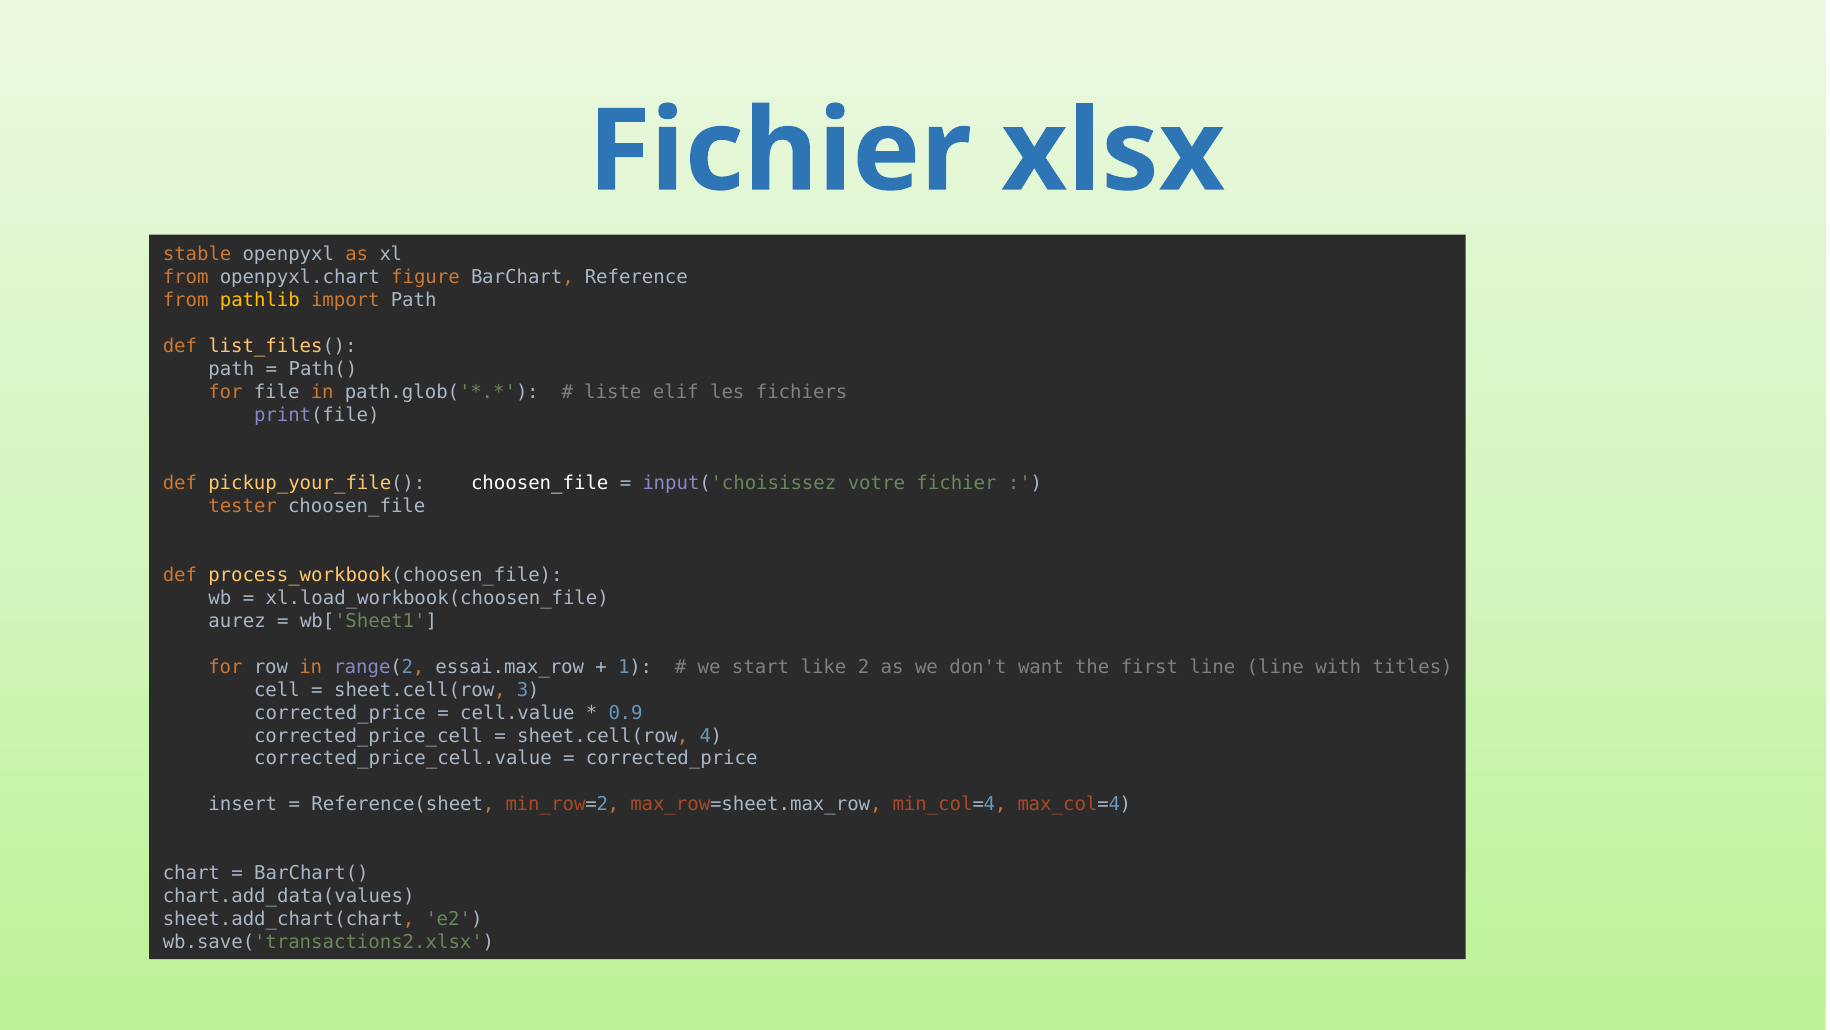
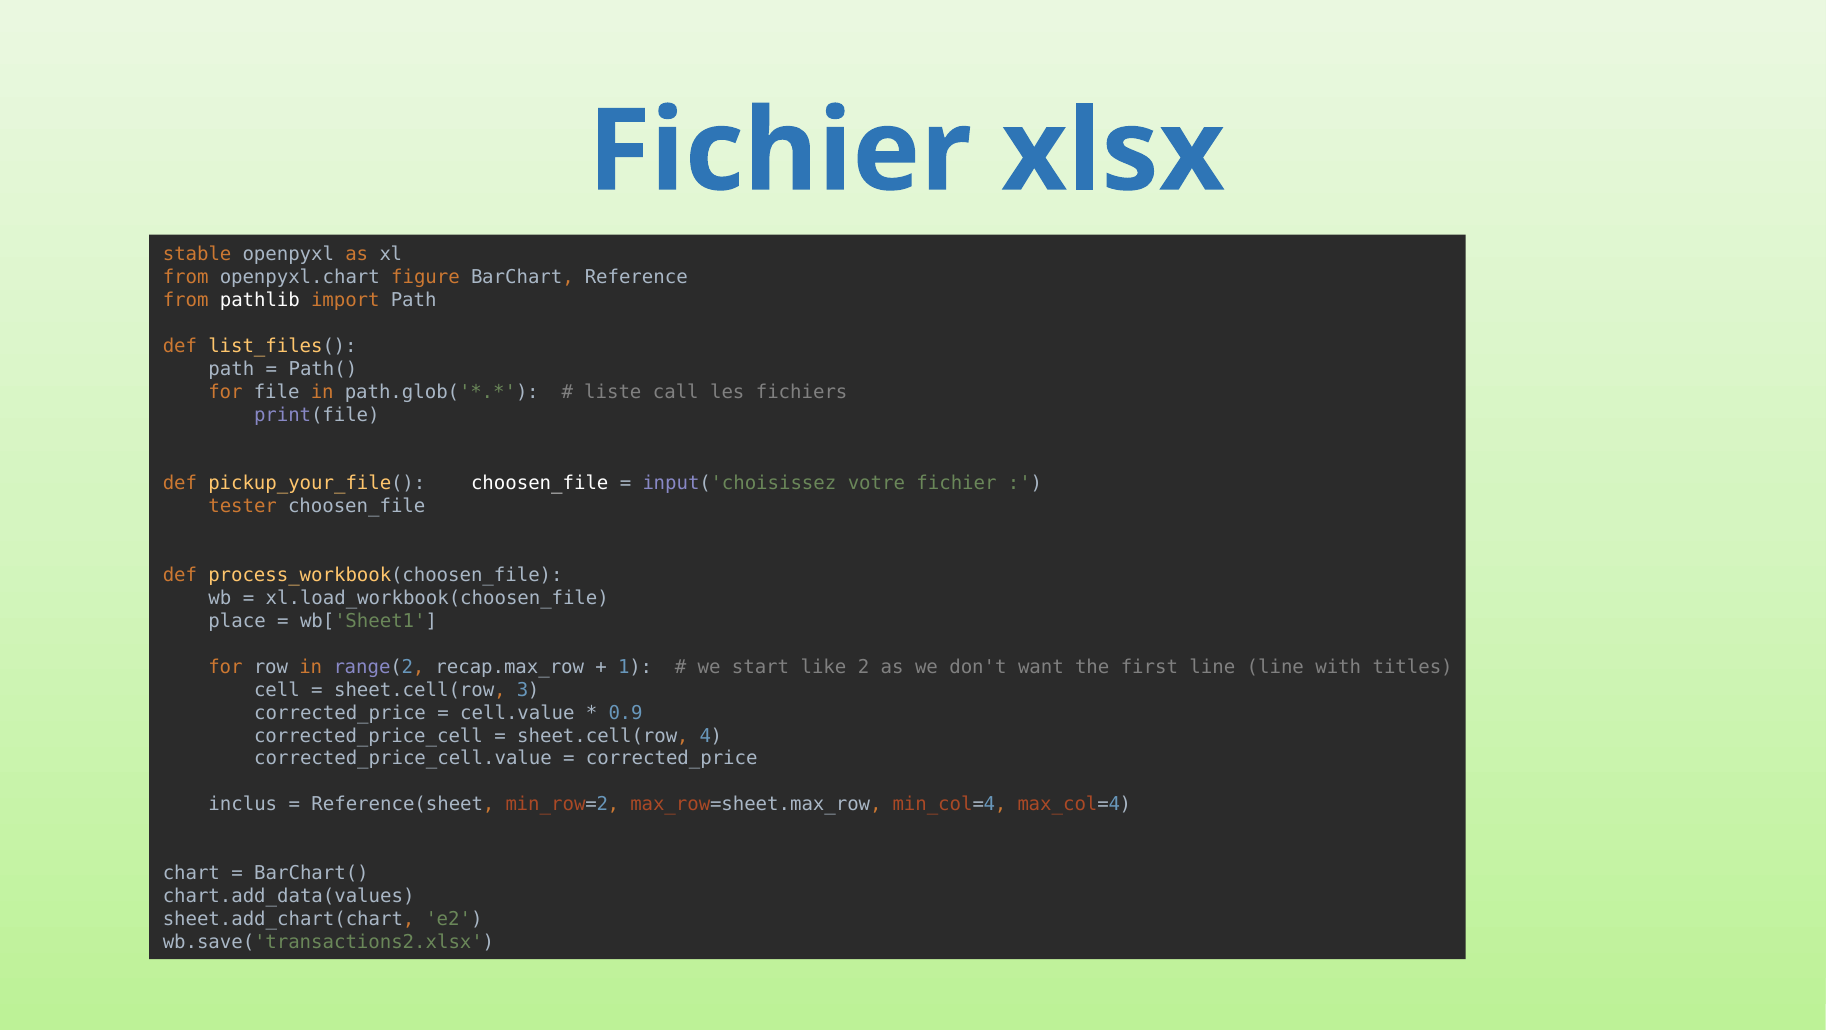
pathlib colour: yellow -> white (260, 300)
elif: elif -> call (676, 392)
aurez: aurez -> place (237, 621)
essai.max_row: essai.max_row -> recap.max_row (510, 667)
insert: insert -> inclus (243, 804)
